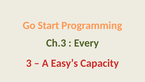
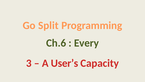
Start: Start -> Split (48, 25)
Ch.3: Ch.3 -> Ch.6 (56, 43)
Easy’s: Easy’s -> User’s (64, 63)
